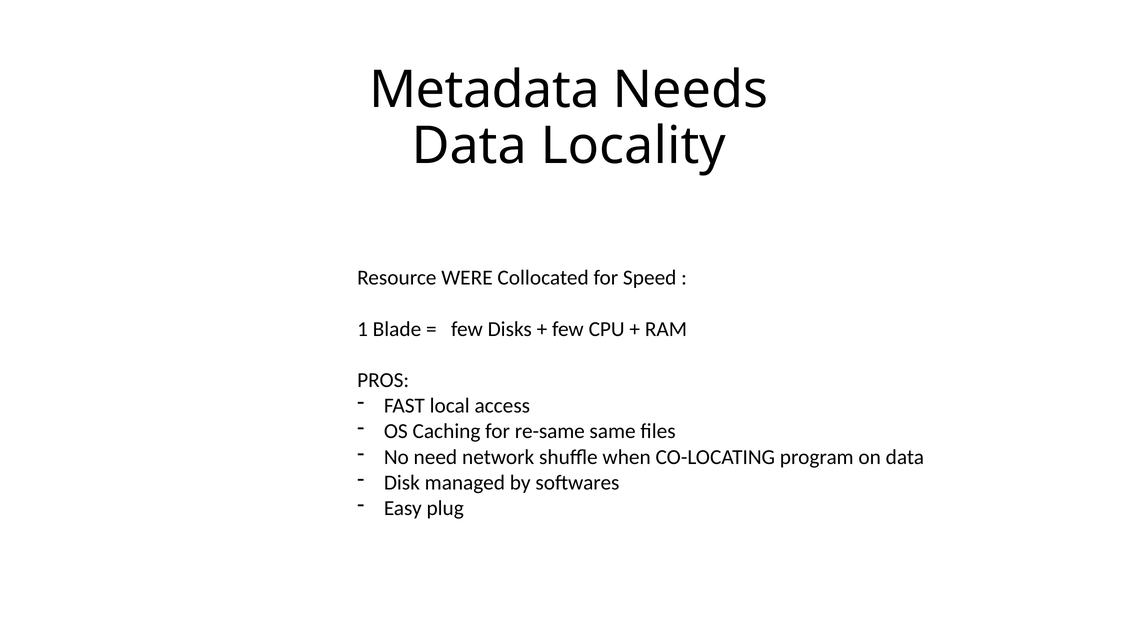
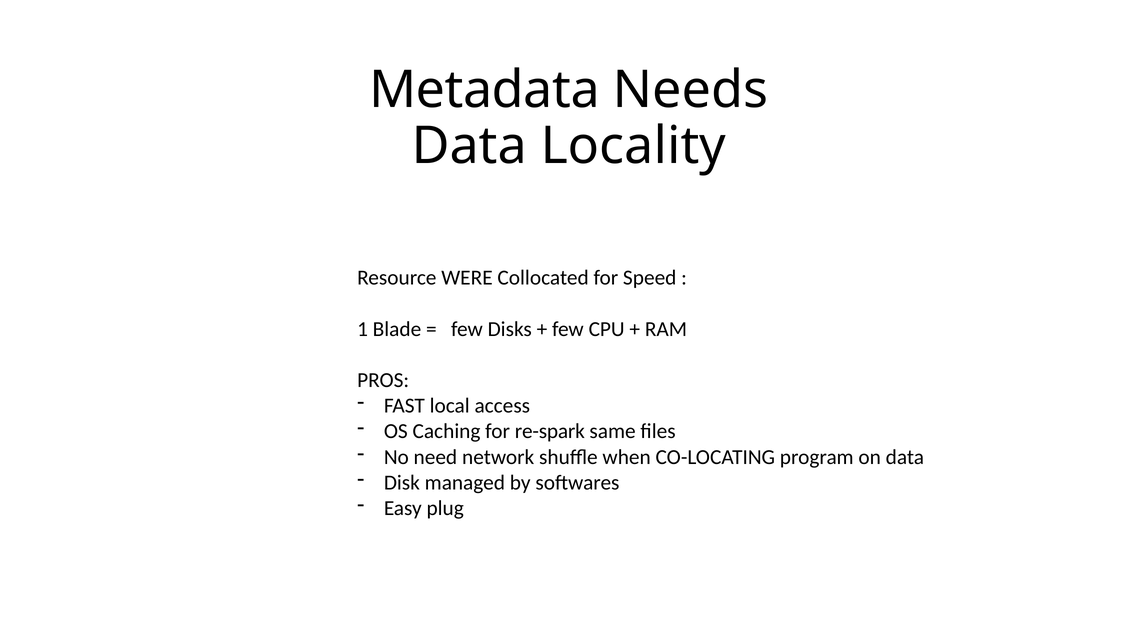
re-same: re-same -> re-spark (550, 431)
